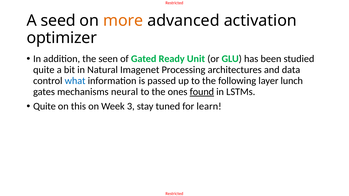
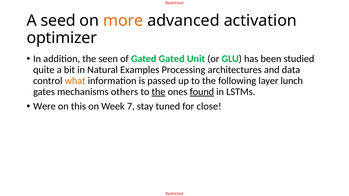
Gated Ready: Ready -> Gated (172, 59)
Imagenet: Imagenet -> Examples (140, 70)
what colour: blue -> orange (75, 81)
neural: neural -> others (125, 92)
the underline: none -> present (159, 92)
Quite: Quite -> Were (44, 107)
3: 3 -> 7 (131, 107)
learn: learn -> close (209, 107)
